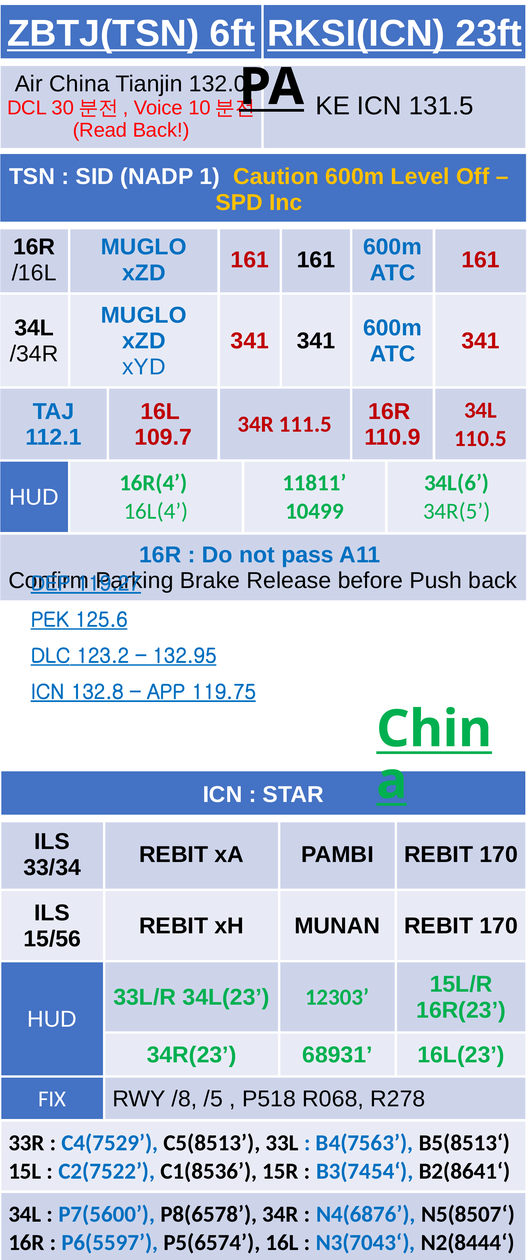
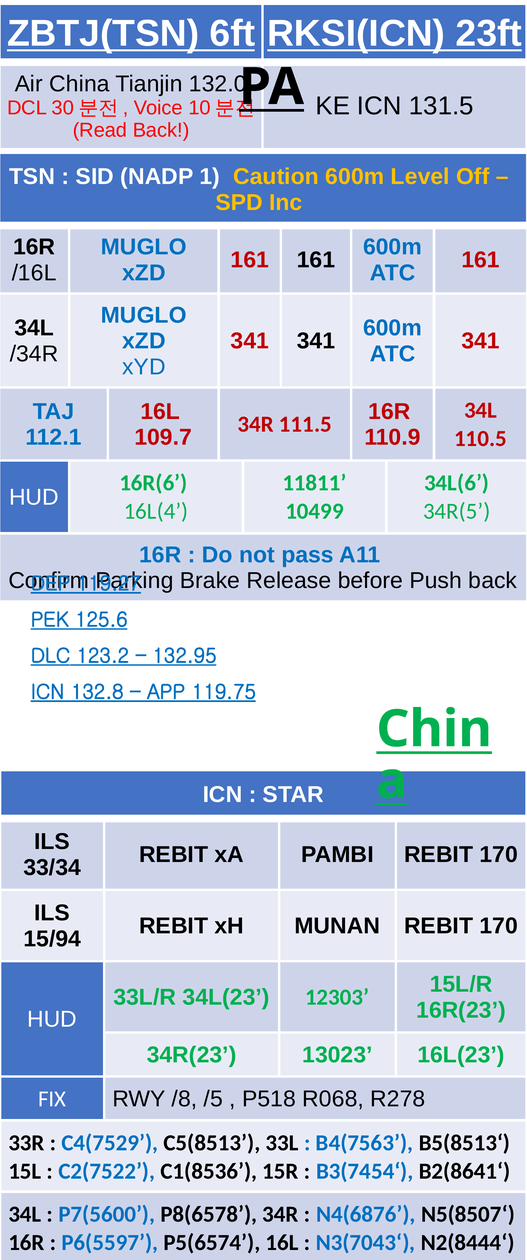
16R(4: 16R(4 -> 16R(6 (153, 483)
15/56: 15/56 -> 15/94 (52, 940)
68931: 68931 -> 13023 (337, 1056)
